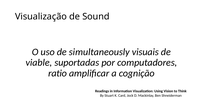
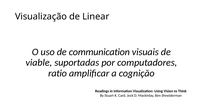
Sound: Sound -> Linear (96, 17)
simultaneously: simultaneously -> communication (99, 52)
